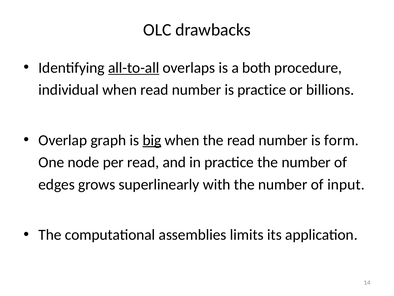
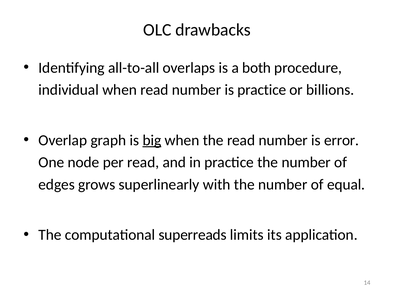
all-to-all underline: present -> none (134, 68)
form: form -> error (342, 140)
input: input -> equal (346, 184)
assemblies: assemblies -> superreads (193, 234)
